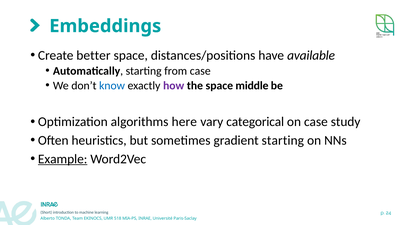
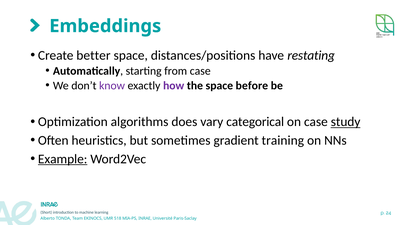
available: available -> restating (311, 55)
know colour: blue -> purple (112, 86)
middle: middle -> before (252, 86)
here: here -> does (184, 122)
study underline: none -> present (346, 122)
gradient starting: starting -> training (283, 140)
